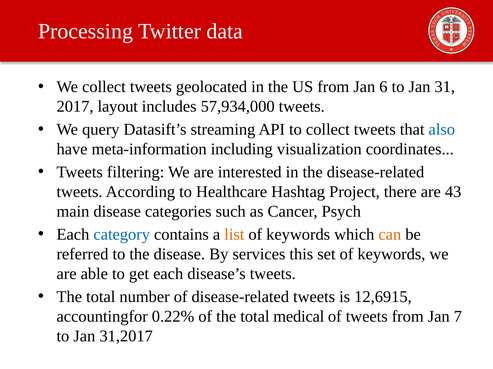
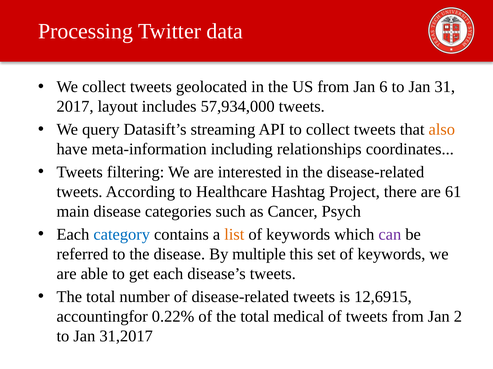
also colour: blue -> orange (442, 130)
visualization: visualization -> relationships (319, 149)
43: 43 -> 61 (453, 192)
can colour: orange -> purple (390, 235)
services: services -> multiple (259, 255)
7: 7 -> 2 (458, 317)
